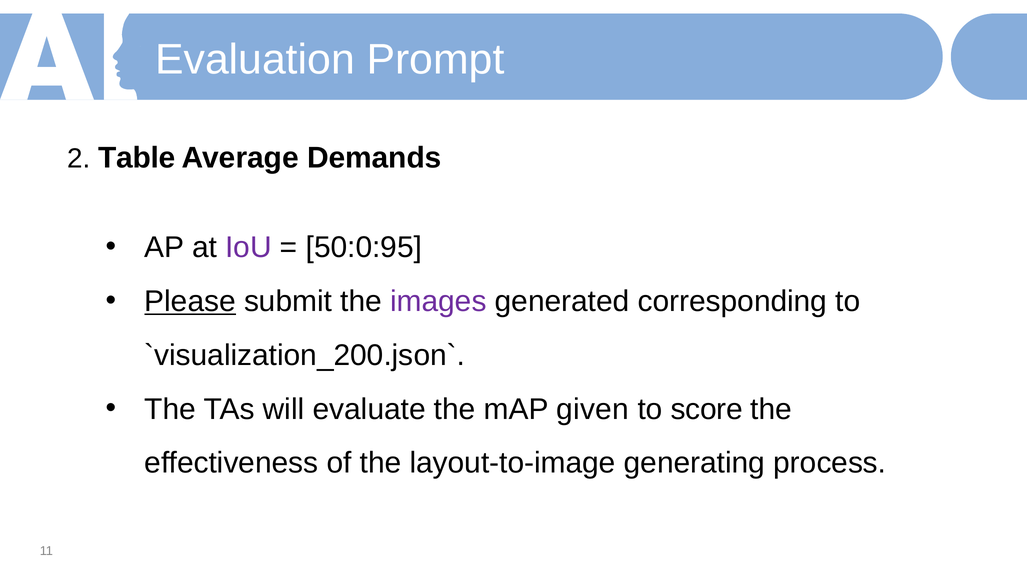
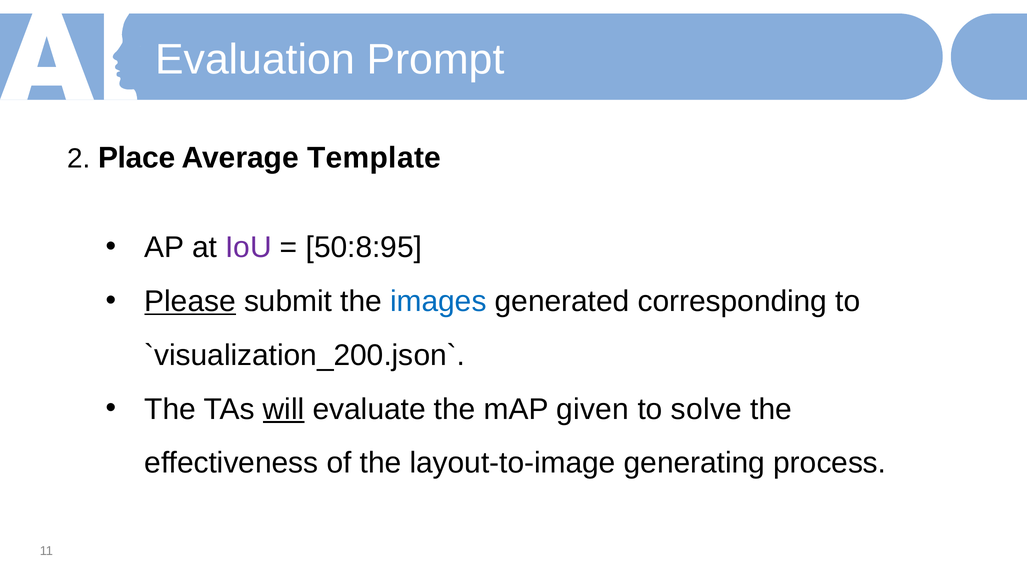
Table: Table -> Place (137, 158)
Demands: Demands -> Template (374, 158)
50:0:95: 50:0:95 -> 50:8:95 (364, 248)
images colour: purple -> blue (438, 302)
will underline: none -> present (284, 410)
score: score -> solve (706, 410)
